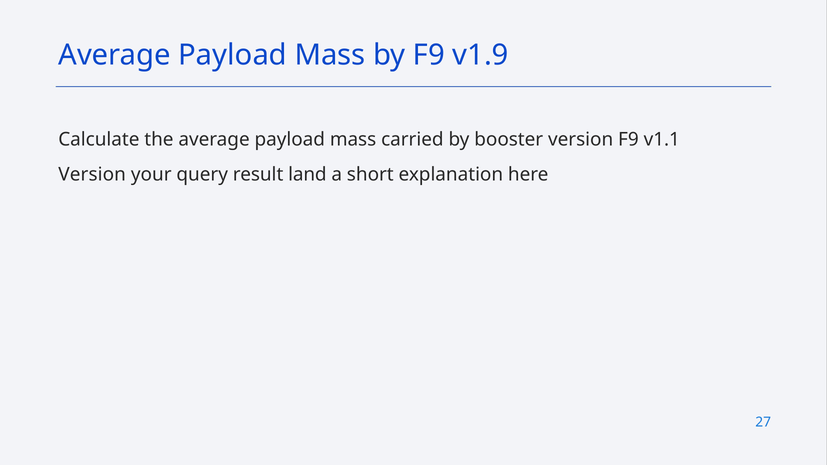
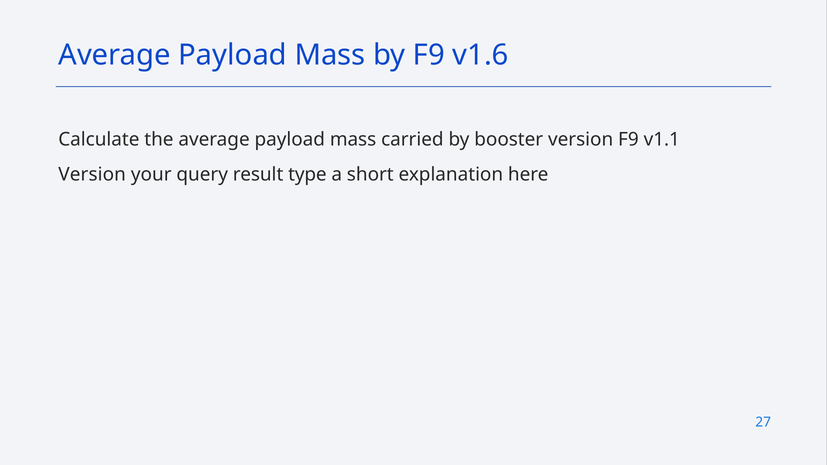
v1.9: v1.9 -> v1.6 (481, 55)
land: land -> type (307, 174)
